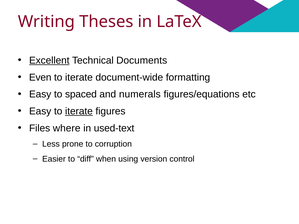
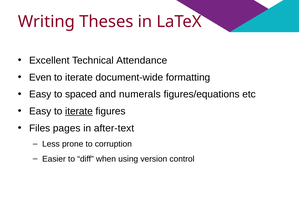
Excellent underline: present -> none (49, 60)
Documents: Documents -> Attendance (142, 60)
where: where -> pages (67, 128)
used-text: used-text -> after-text (114, 128)
